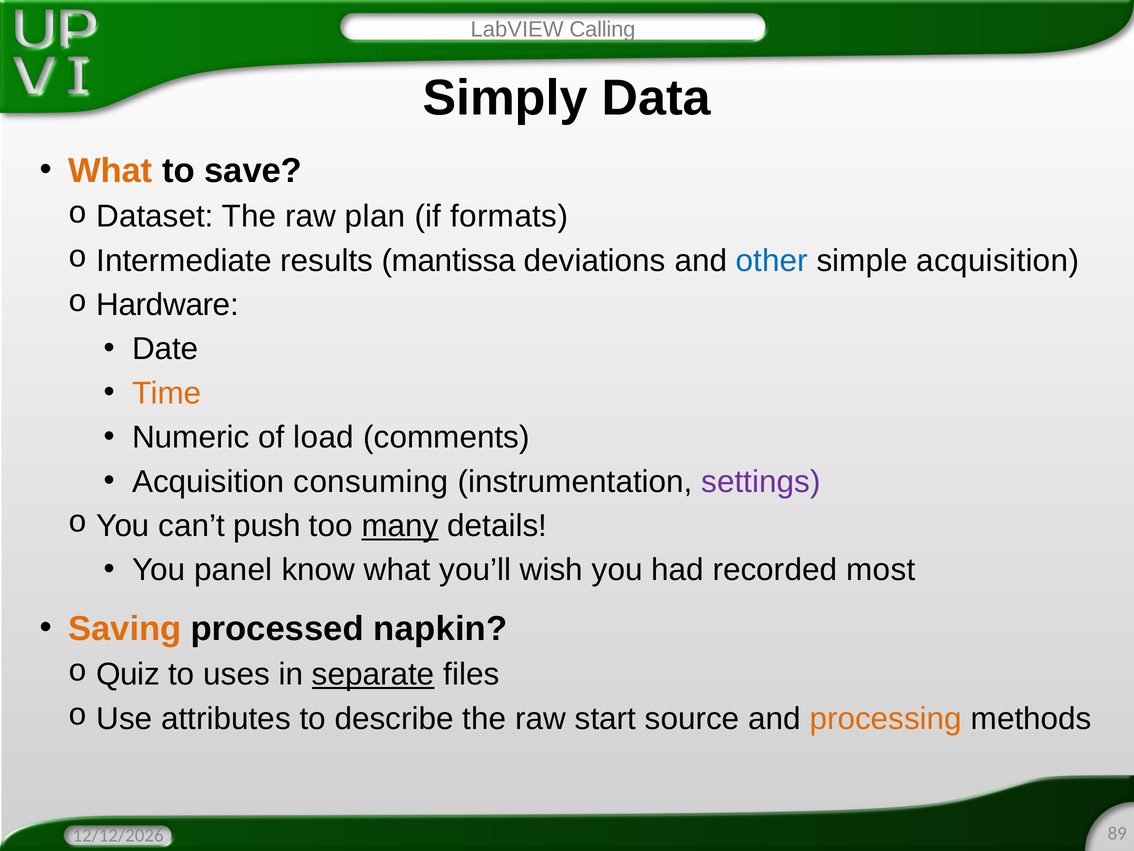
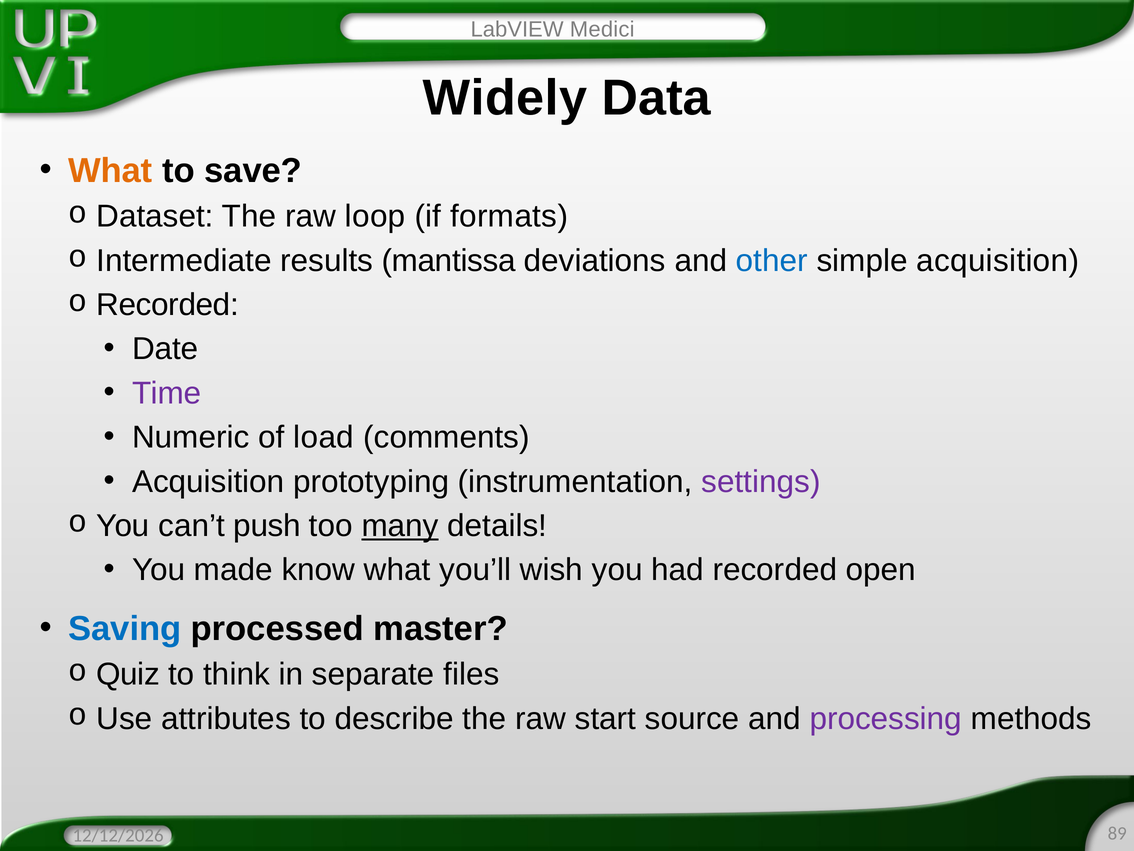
Calling: Calling -> Medici (602, 29)
Simply: Simply -> Widely (505, 98)
plan: plan -> loop (375, 216)
Hardware: Hardware -> Recorded (168, 305)
Time colour: orange -> purple (167, 393)
consuming: consuming -> prototyping (371, 481)
panel: panel -> made (233, 570)
most: most -> open (881, 570)
Saving colour: orange -> blue (125, 628)
napkin: napkin -> master (440, 628)
uses: uses -> think (237, 674)
separate underline: present -> none (373, 674)
processing colour: orange -> purple (886, 718)
